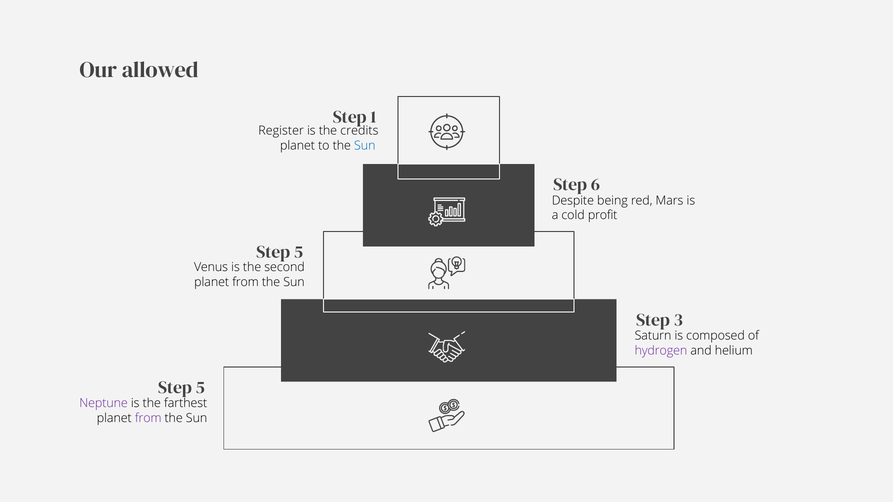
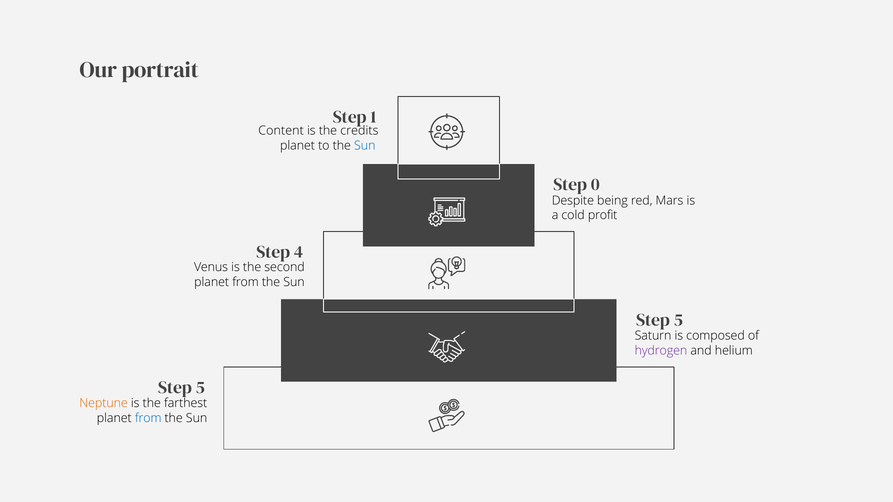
allowed: allowed -> portrait (160, 70)
Register: Register -> Content (281, 131)
6: 6 -> 0 (595, 185)
5: 5 -> 4 (299, 252)
3: 3 -> 5 (678, 320)
Neptune colour: purple -> orange (104, 403)
from colour: purple -> blue (148, 418)
